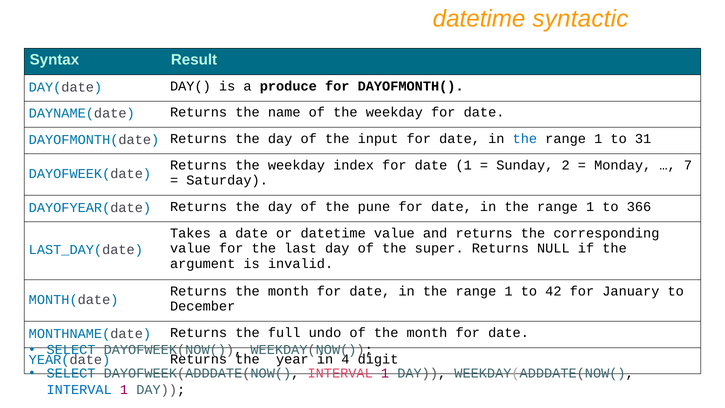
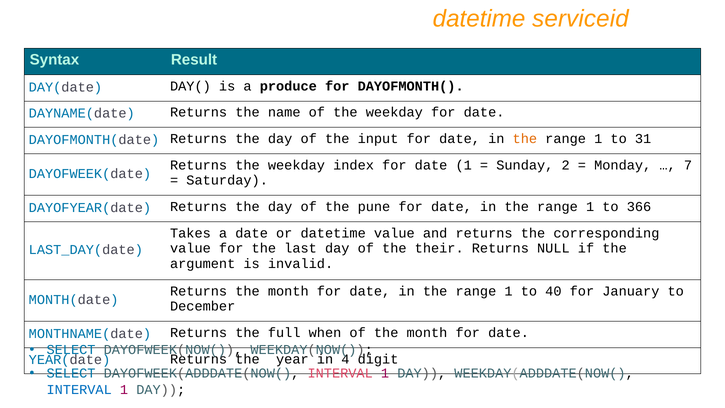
syntactic: syntactic -> serviceid (580, 19)
the colour: blue -> orange (525, 139)
super: super -> their (439, 248)
42: 42 -> 40 (553, 291)
undo: undo -> when (325, 333)
